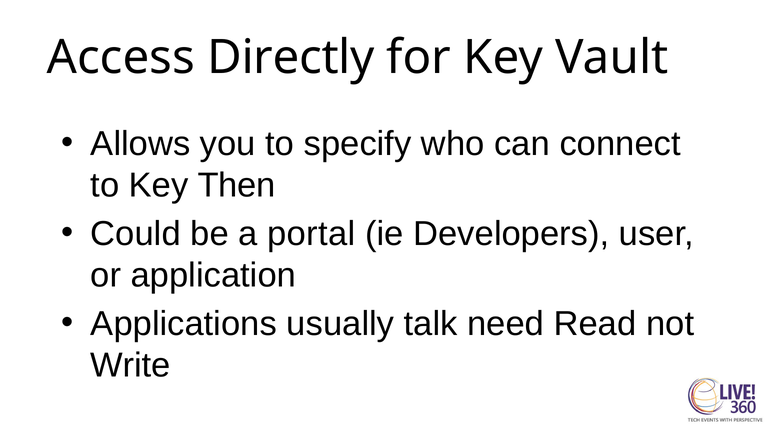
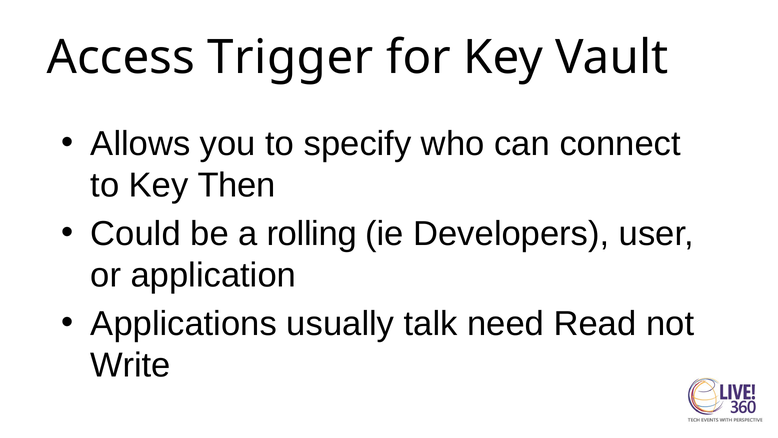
Directly: Directly -> Trigger (290, 57)
portal: portal -> rolling (312, 234)
